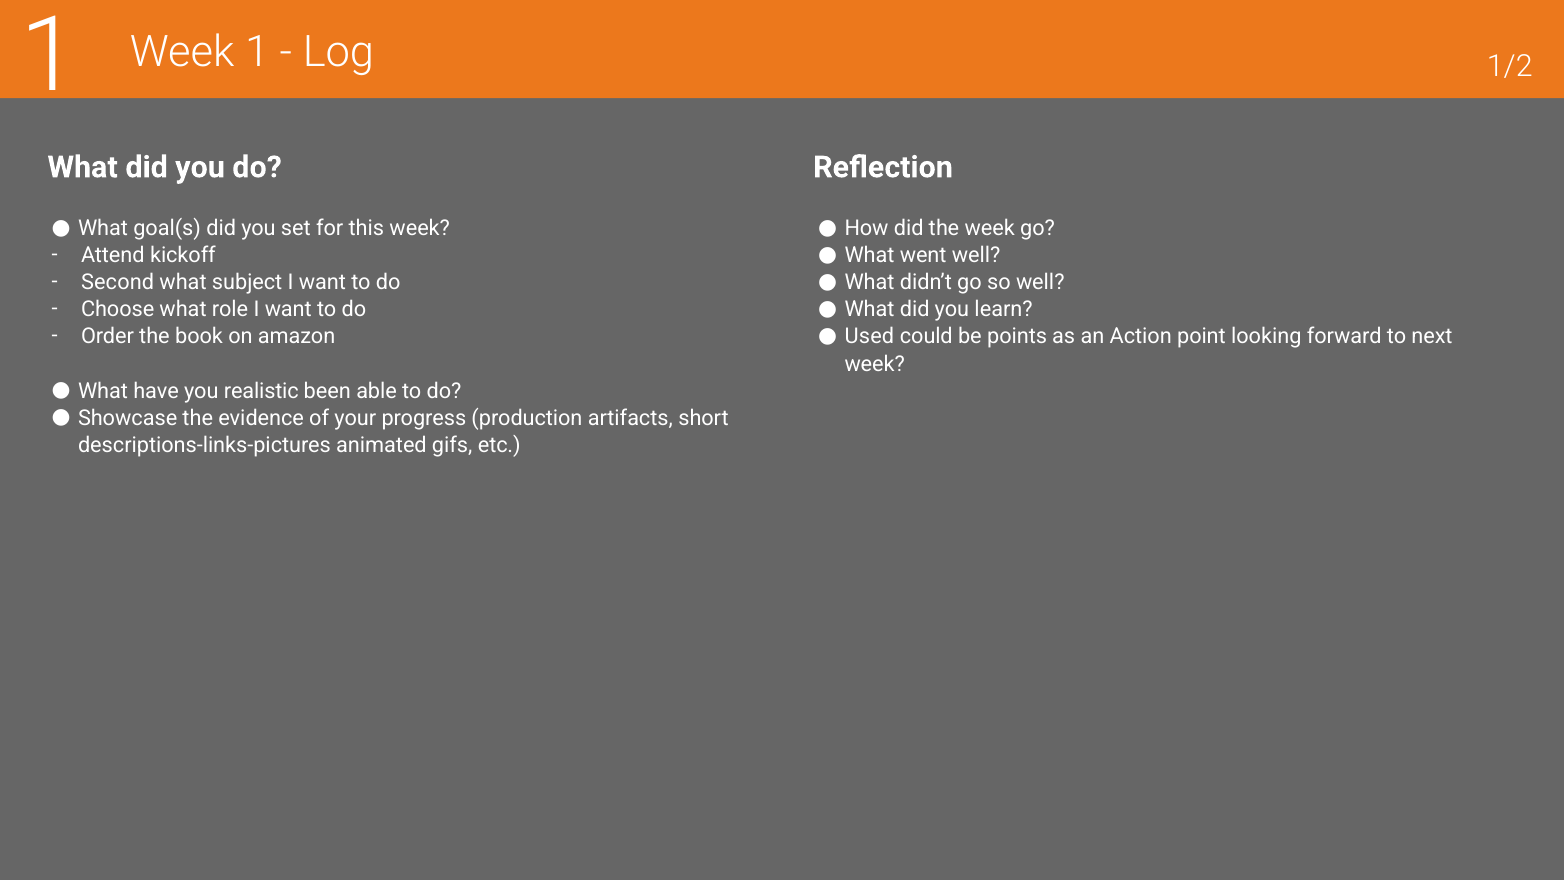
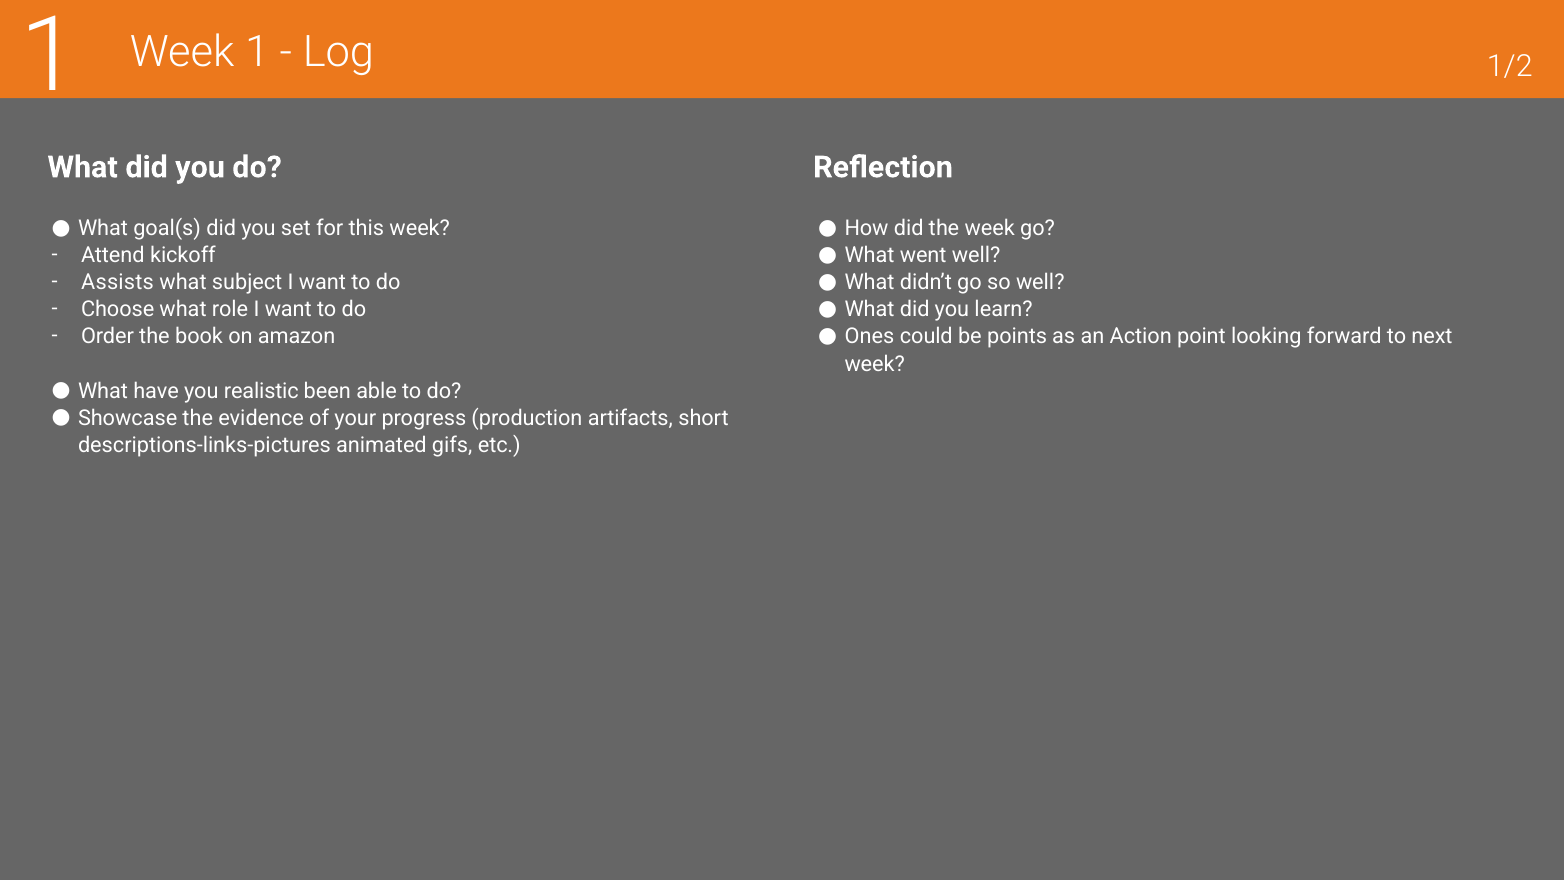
Second: Second -> Assists (118, 283)
Used: Used -> Ones (869, 337)
